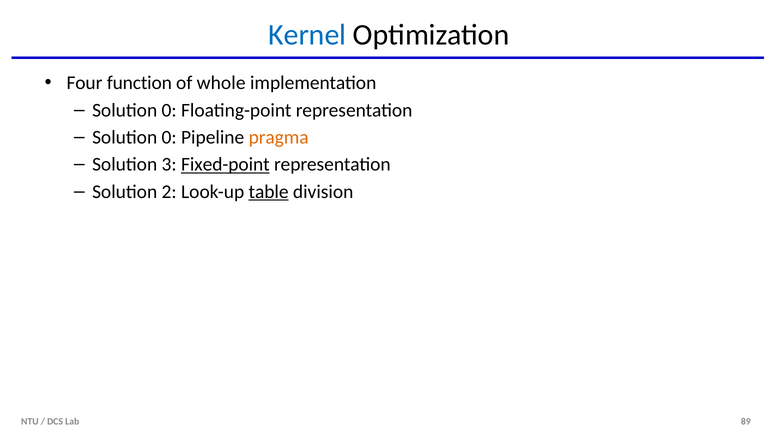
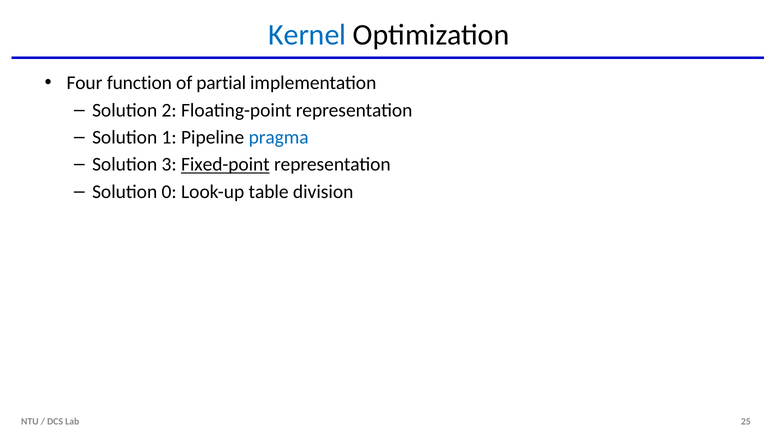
whole: whole -> partial (221, 83)
0: 0 -> 2 (169, 110)
0: 0 -> 1 (169, 138)
pragma colour: orange -> blue (279, 138)
2: 2 -> 0 (169, 192)
table underline: present -> none (269, 192)
89: 89 -> 25 (746, 422)
